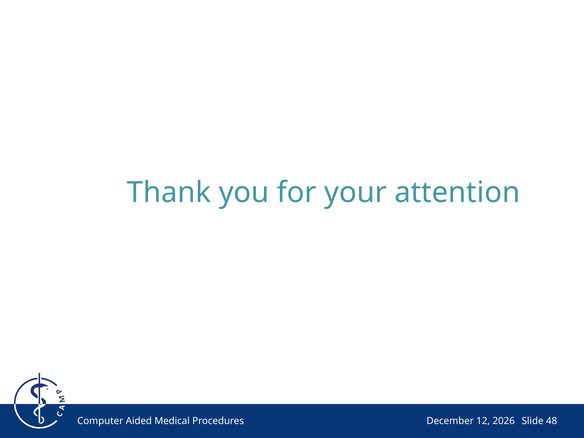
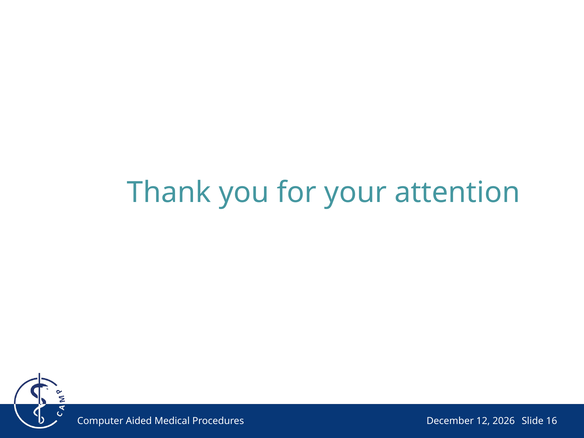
48: 48 -> 16 (552, 421)
